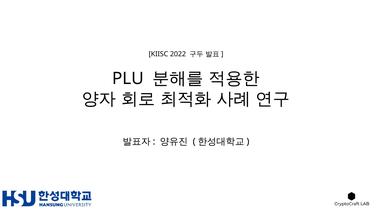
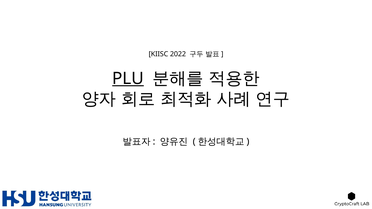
PLU underline: none -> present (128, 79)
